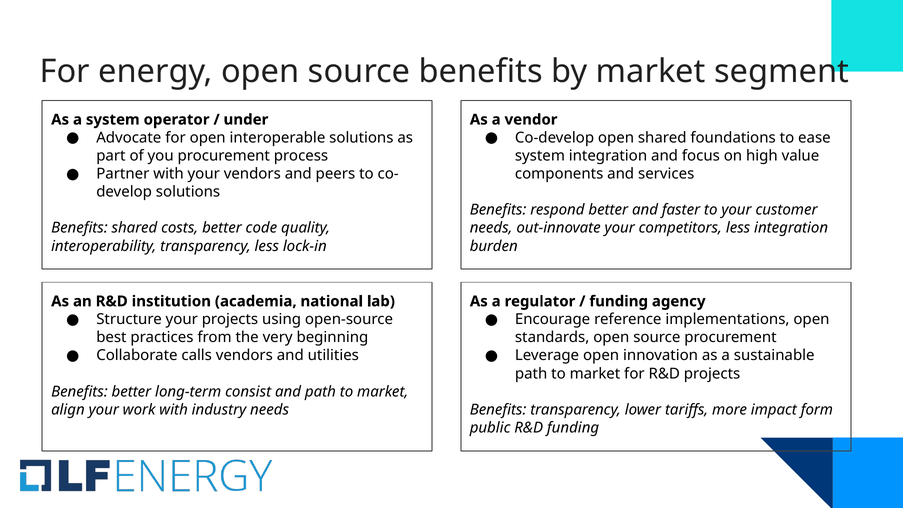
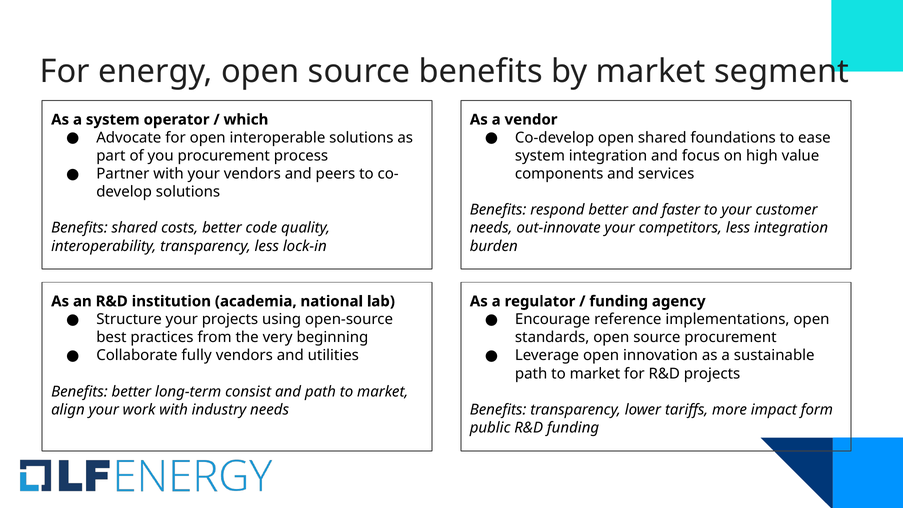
under: under -> which (246, 120)
calls: calls -> fully (197, 355)
